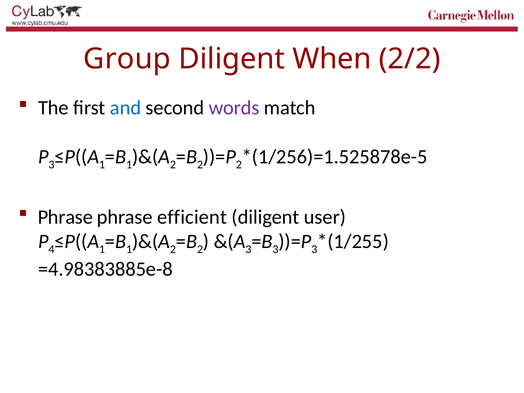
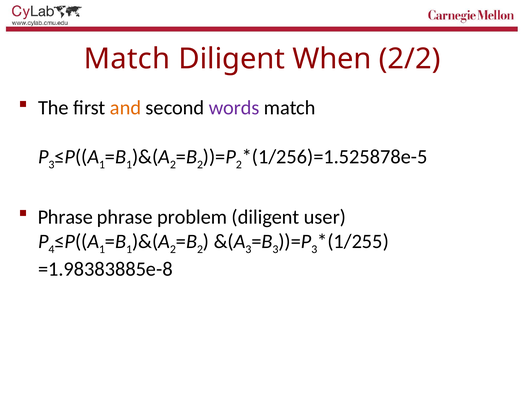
Group: Group -> Match (127, 59)
and colour: blue -> orange (125, 108)
efficient: efficient -> problem (192, 217)
=4.98383885e-8: =4.98383885e-8 -> =1.98383885e-8 (105, 269)
